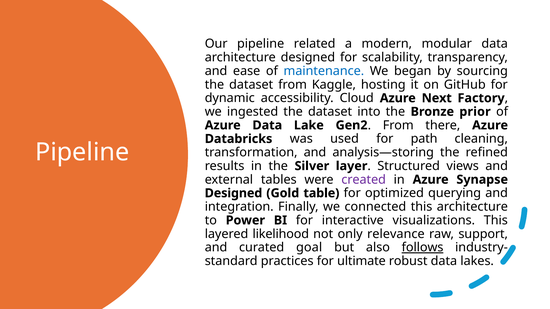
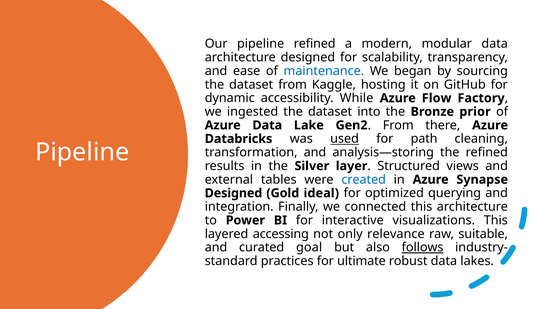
pipeline related: related -> refined (315, 44)
Cloud: Cloud -> While (357, 98)
Next: Next -> Flow (437, 98)
used underline: none -> present (345, 139)
created colour: purple -> blue (364, 180)
table: table -> ideal (321, 193)
likelihood: likelihood -> accessing (281, 234)
support: support -> suitable (483, 234)
